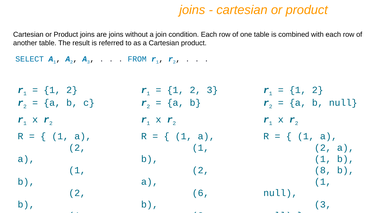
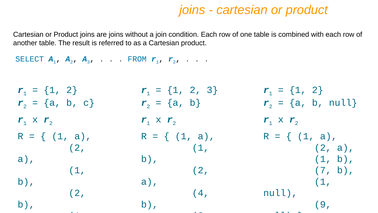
8: 8 -> 7 (323, 170)
6: 6 -> 4 (201, 193)
3: 3 -> 9 (323, 204)
